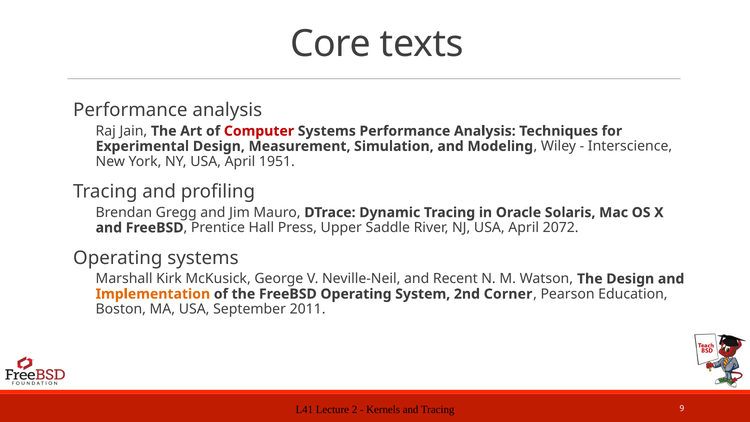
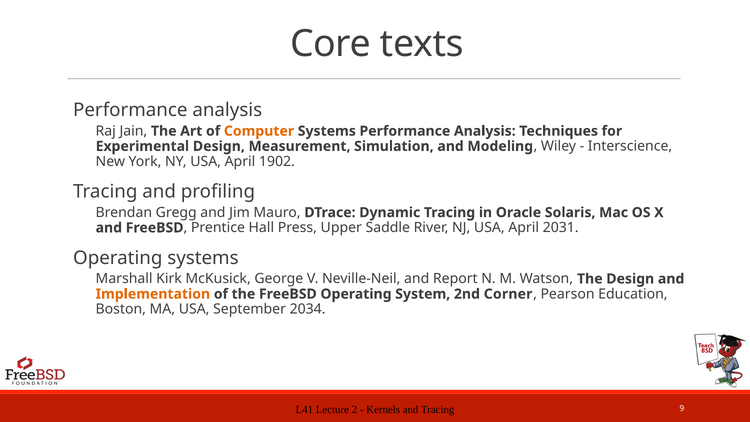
Computer colour: red -> orange (259, 131)
1951: 1951 -> 1902 (277, 161)
2072: 2072 -> 2031 (561, 228)
Recent: Recent -> Report (455, 279)
2011: 2011 -> 2034 (308, 309)
